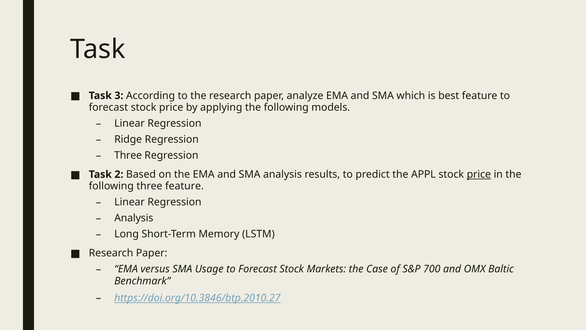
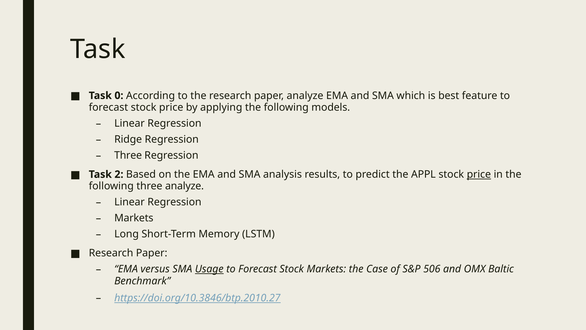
3: 3 -> 0 (119, 95)
three feature: feature -> analyze (185, 186)
Analysis: Analysis -> Markets (134, 218)
Usage underline: none -> present (209, 269)
700: 700 -> 506 (432, 269)
